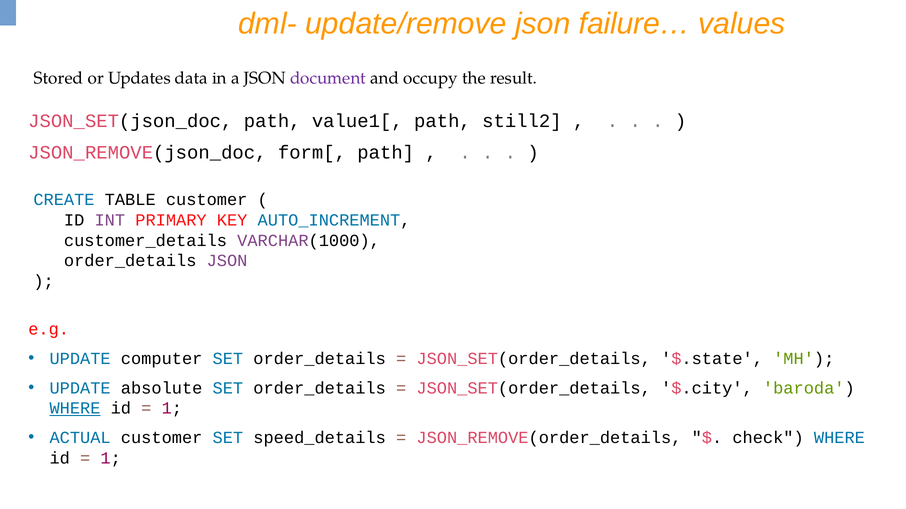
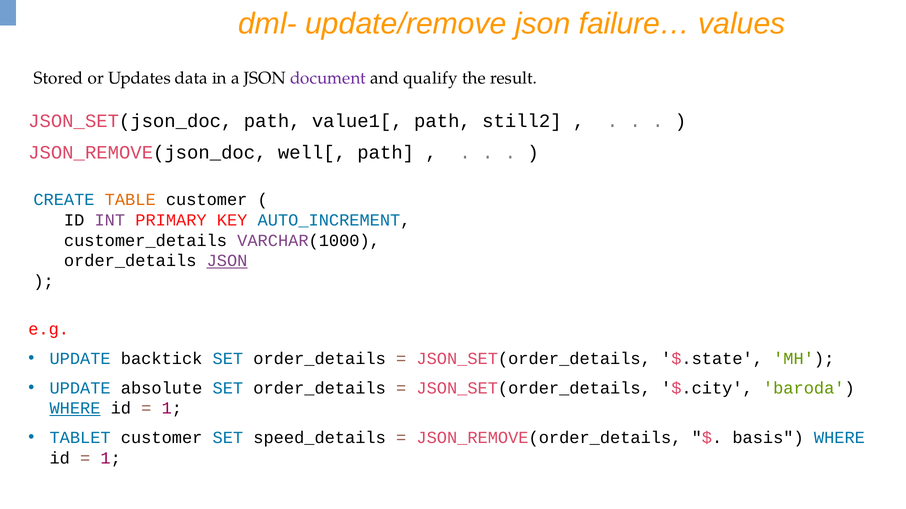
occupy: occupy -> qualify (430, 78)
form[: form[ -> well[ (312, 153)
TABLE colour: black -> orange (130, 200)
JSON underline: none -> present (227, 261)
computer: computer -> backtick (162, 359)
ACTUAL: ACTUAL -> TABLET (80, 438)
check: check -> basis (768, 438)
